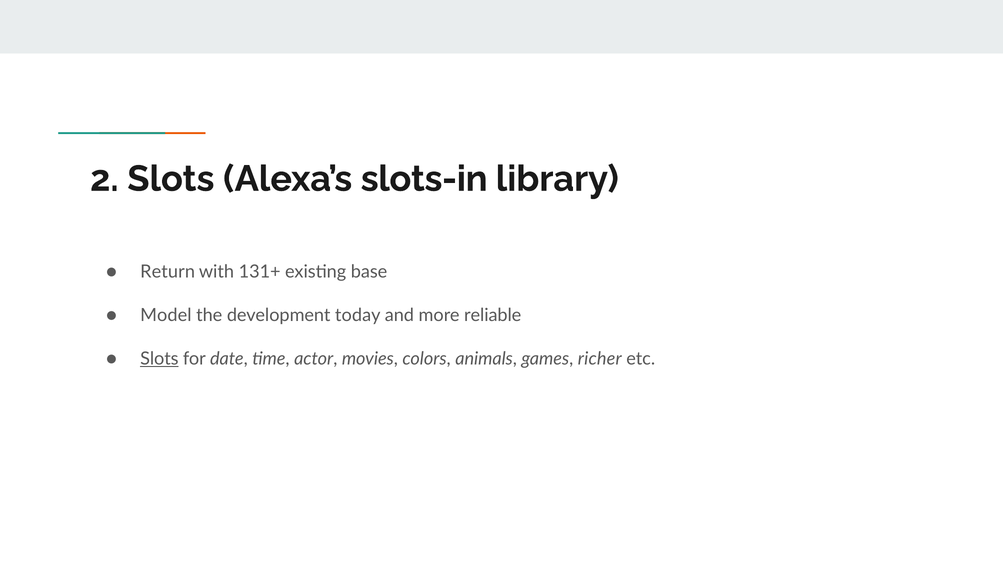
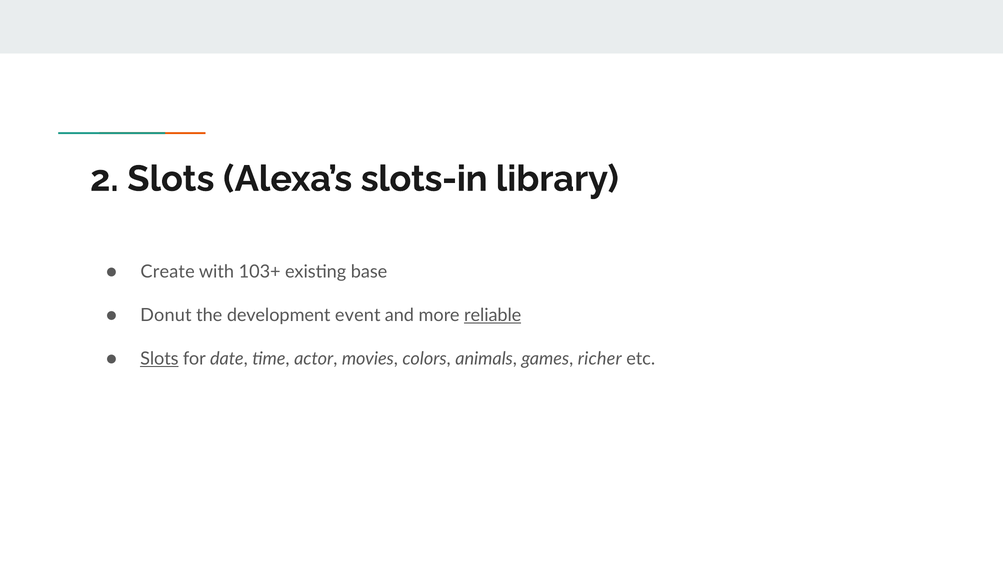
Return: Return -> Create (168, 272)
131+: 131+ -> 103+ (260, 272)
Model: Model -> Donut (166, 315)
today: today -> event (358, 315)
reliable underline: none -> present (493, 315)
